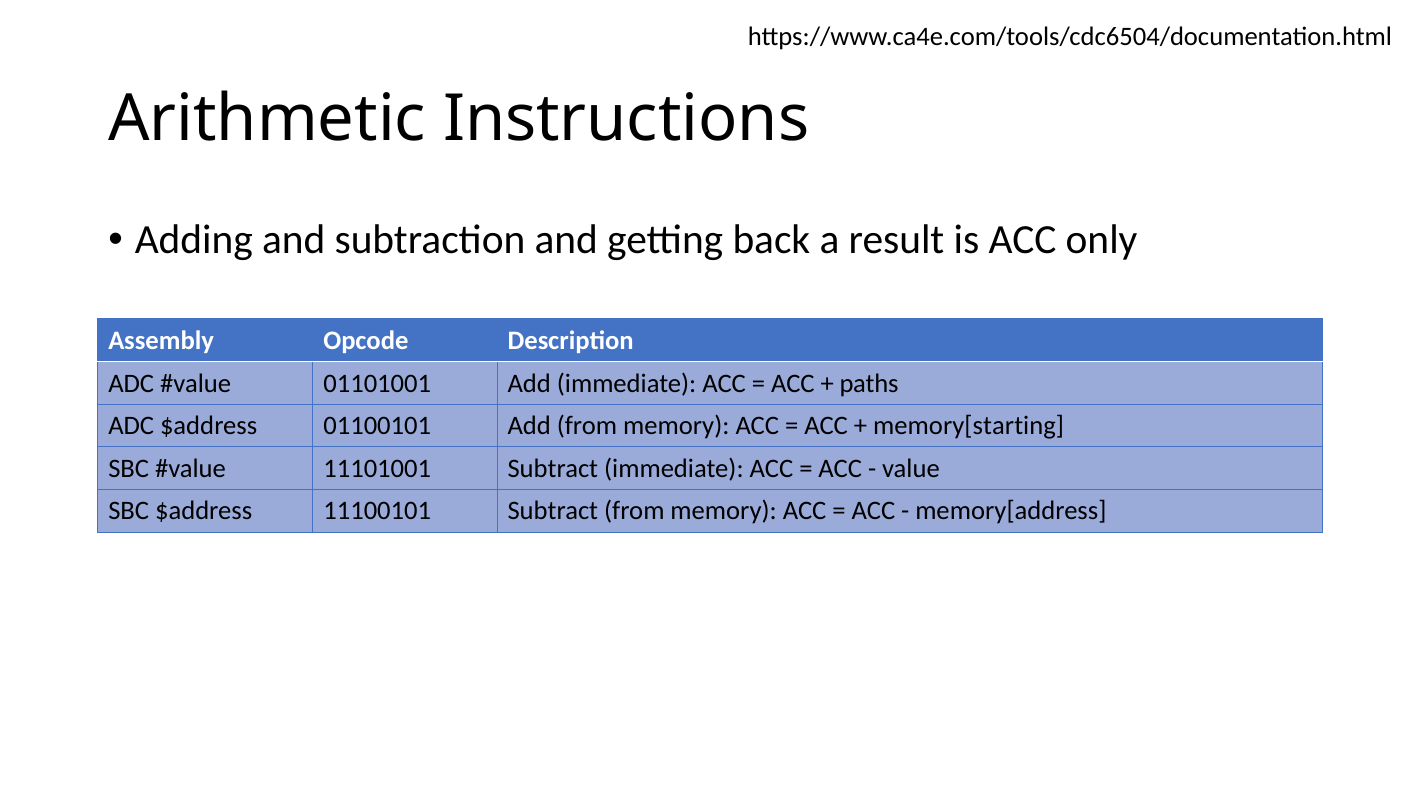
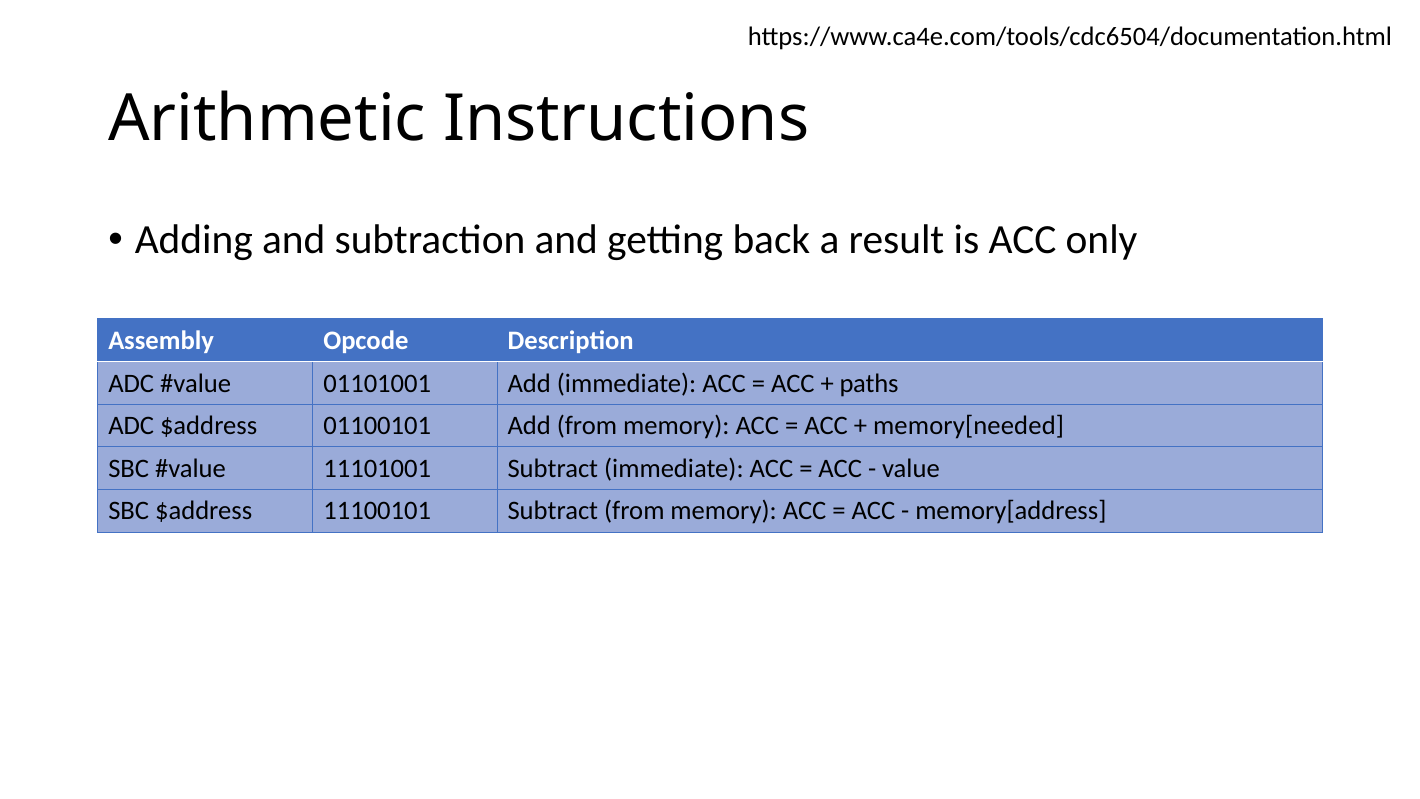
memory[starting: memory[starting -> memory[needed (969, 426)
